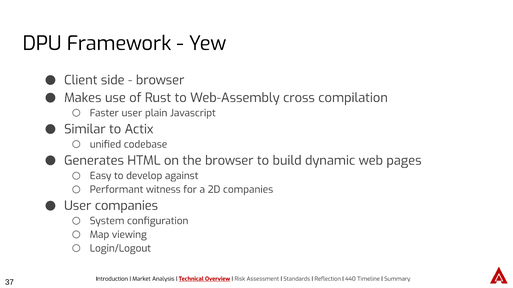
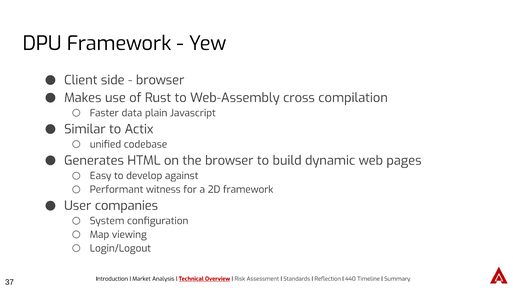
Faster user: user -> data (132, 113)
2D companies: companies -> framework (248, 190)
